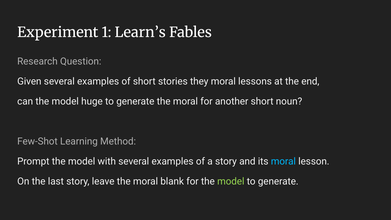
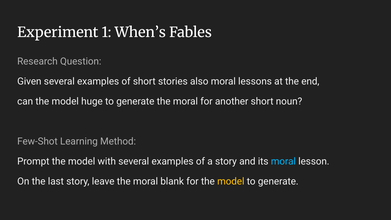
Learn’s: Learn’s -> When’s (140, 32)
they: they -> also (199, 81)
model colour: light green -> yellow (231, 181)
